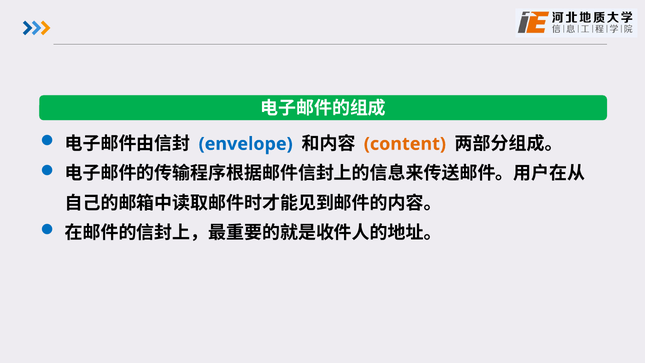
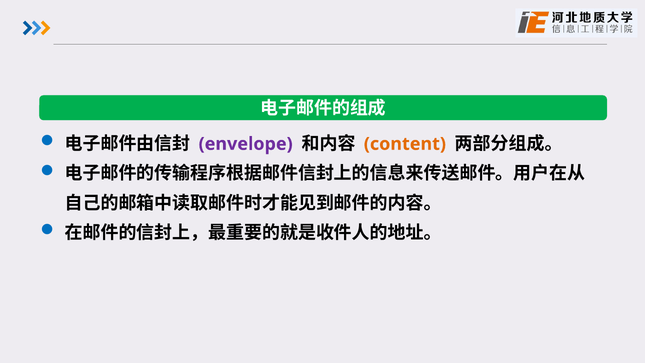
envelope colour: blue -> purple (246, 144)
